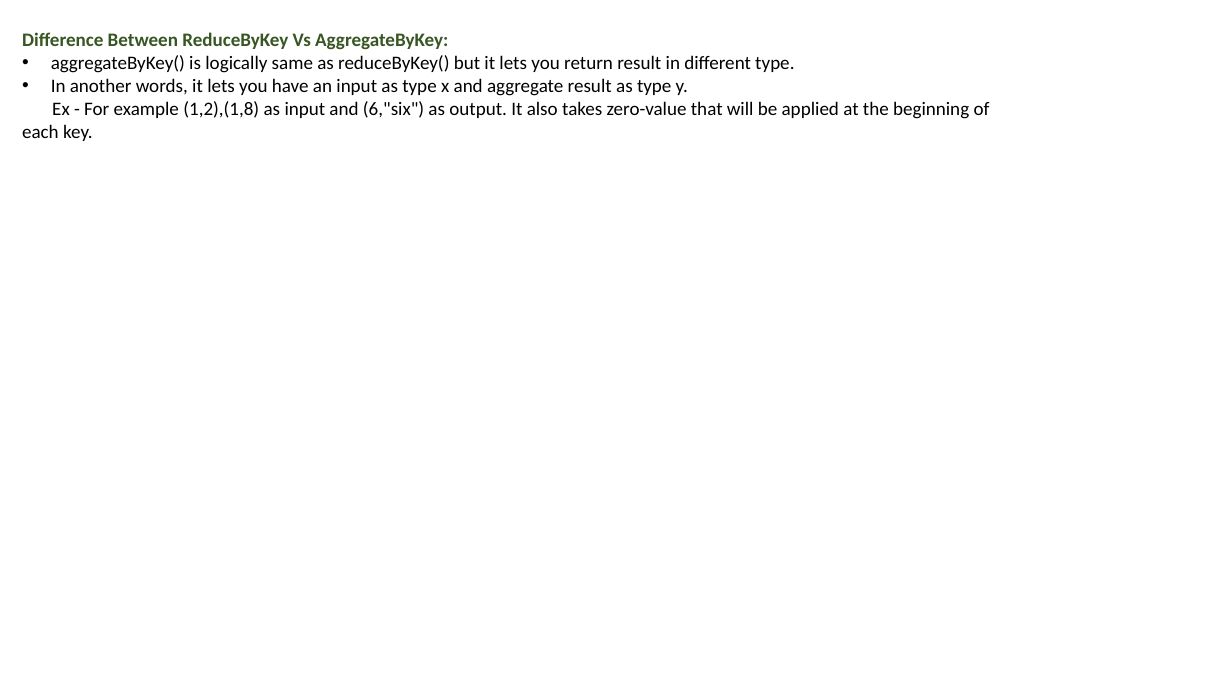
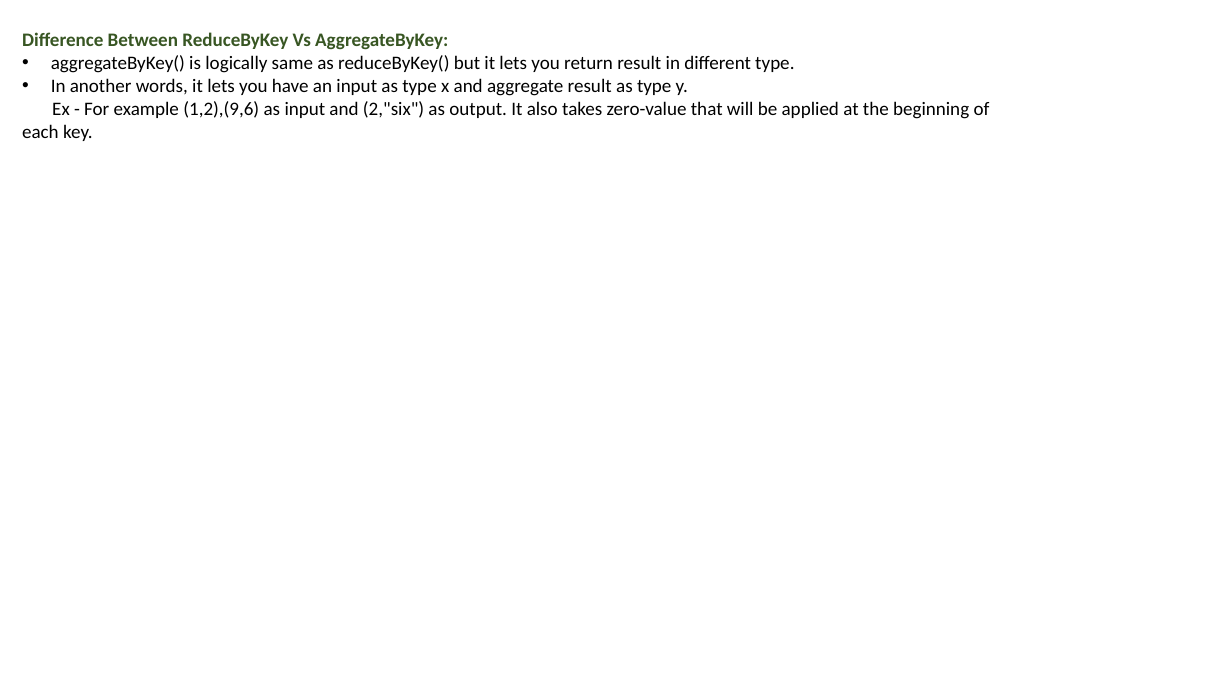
1,2),(1,8: 1,2),(1,8 -> 1,2),(9,6 (221, 109)
6,"six: 6,"six -> 2,"six (394, 109)
